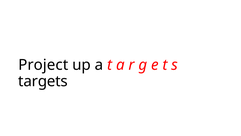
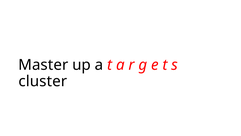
Project: Project -> Master (43, 65)
targets: targets -> cluster (43, 81)
